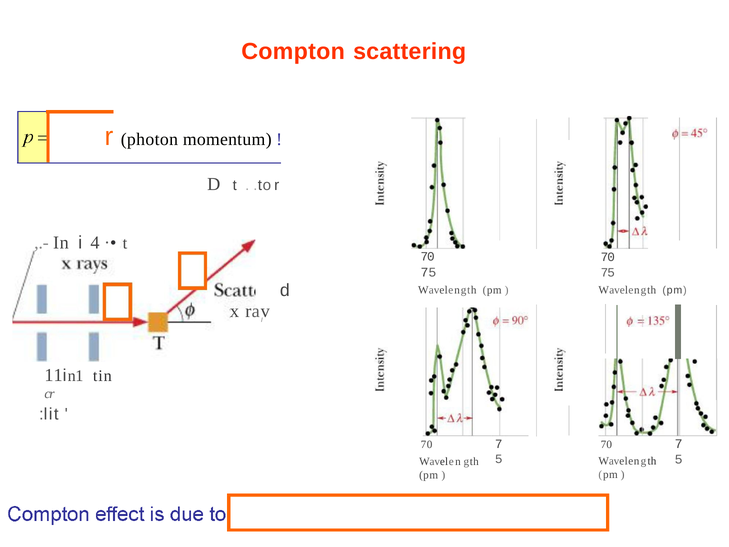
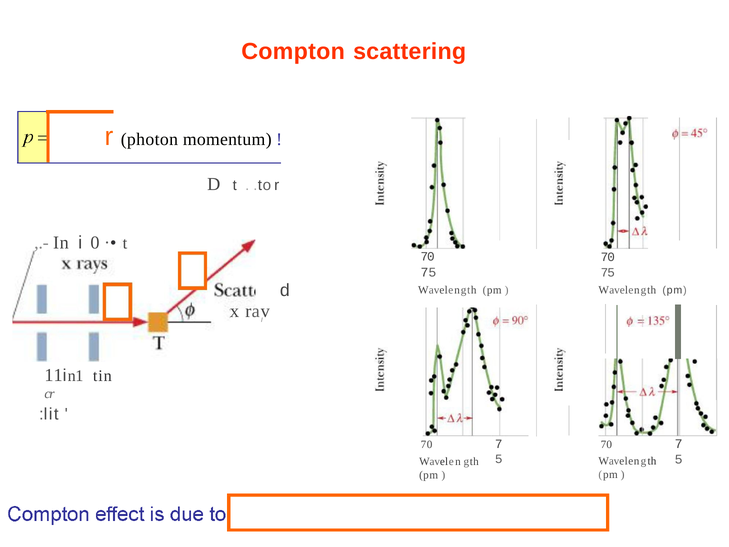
4: 4 -> 0 (95, 243)
